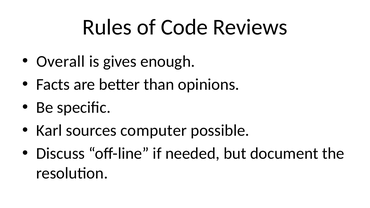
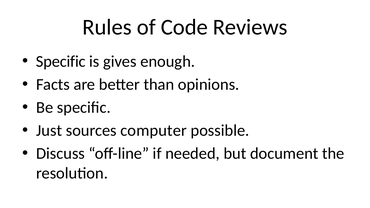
Overall: Overall -> Specific (61, 61)
Karl: Karl -> Just (49, 131)
